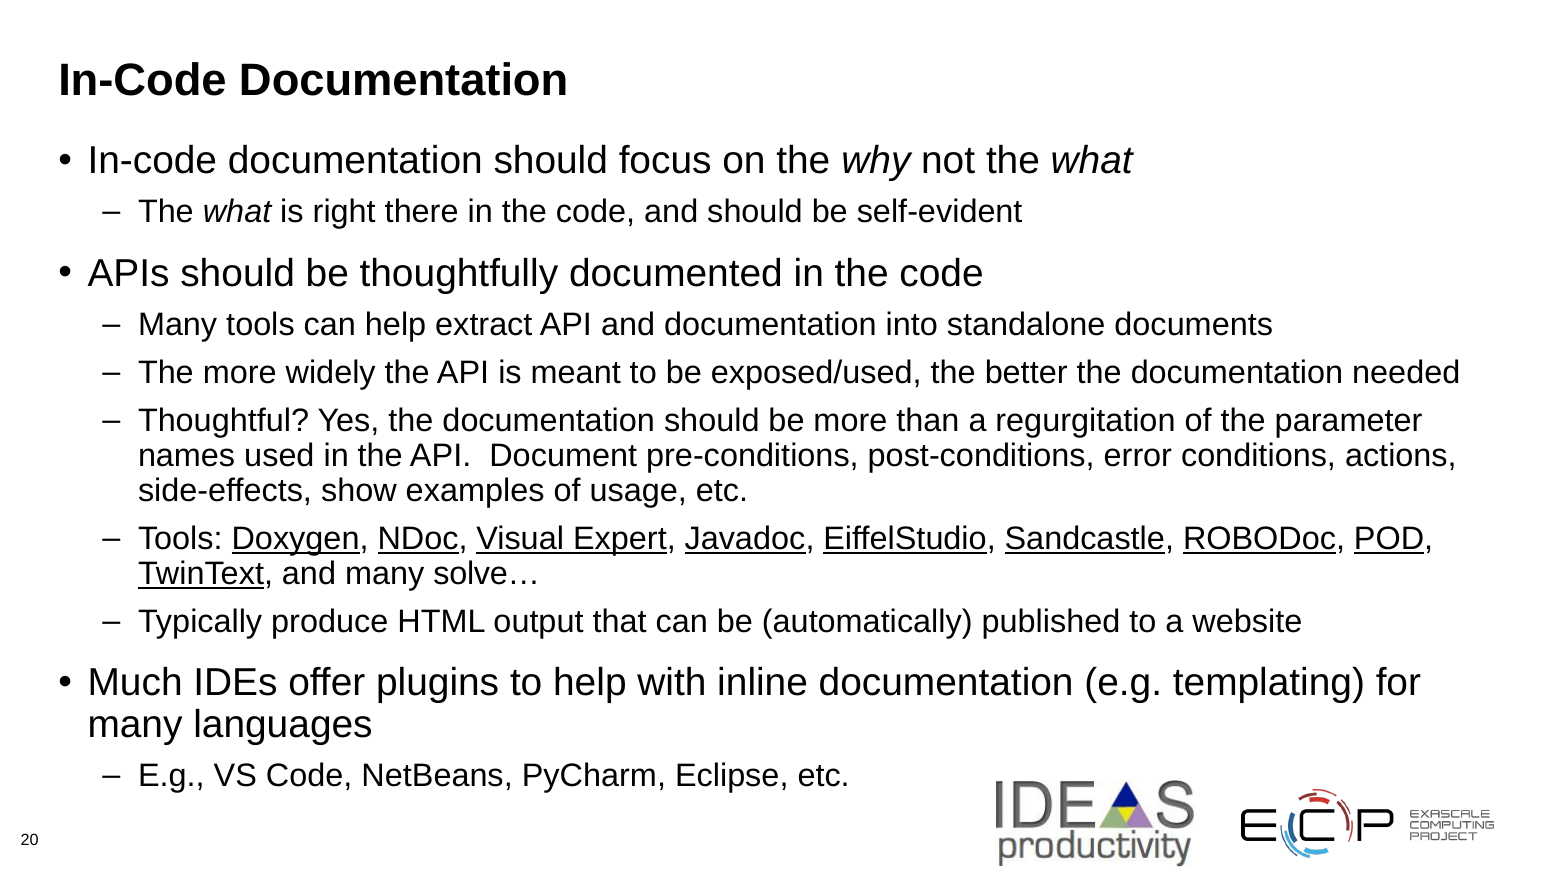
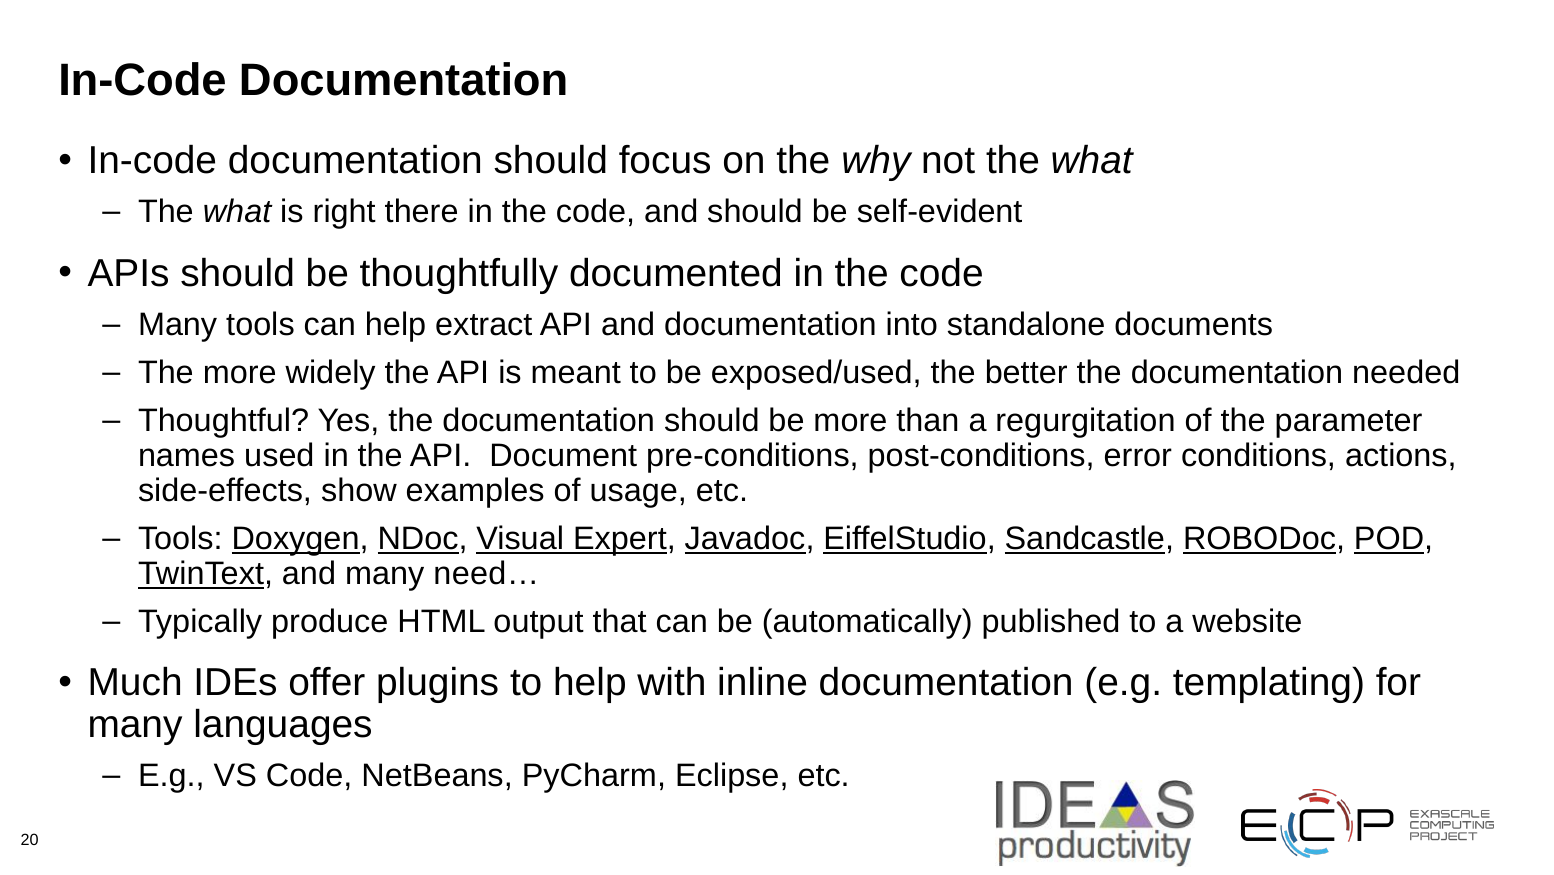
solve…: solve… -> need… (486, 573)
